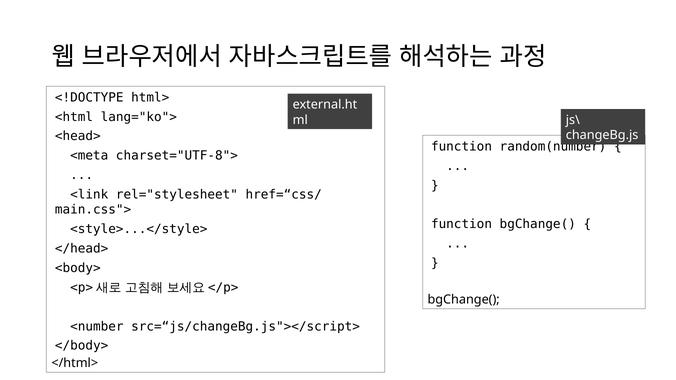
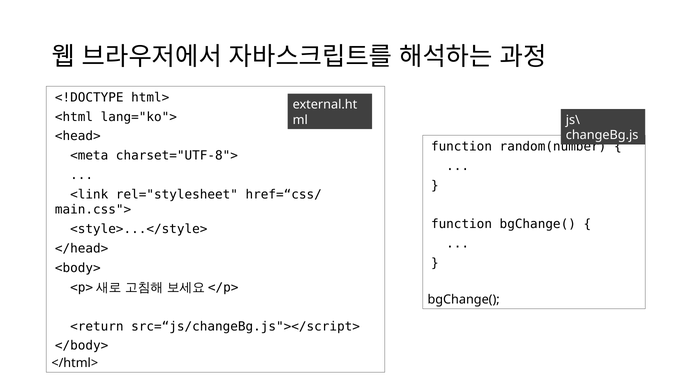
<number: <number -> <return (97, 327)
